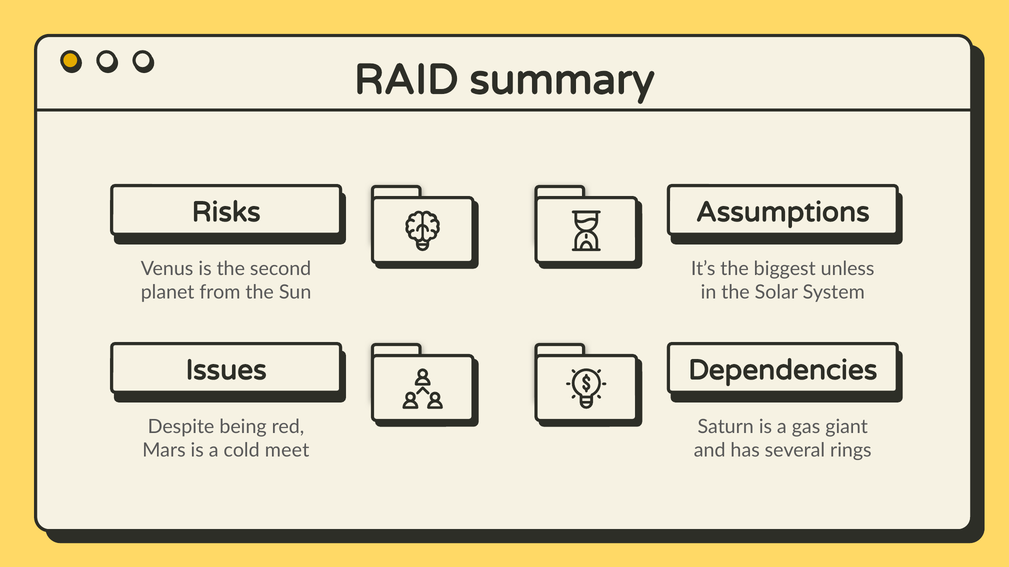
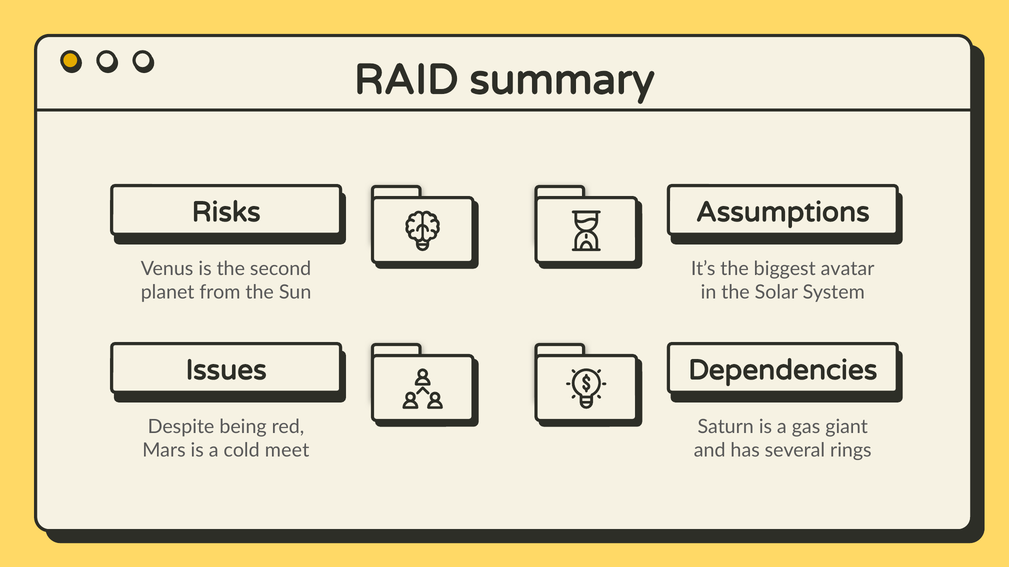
unless: unless -> avatar (848, 269)
